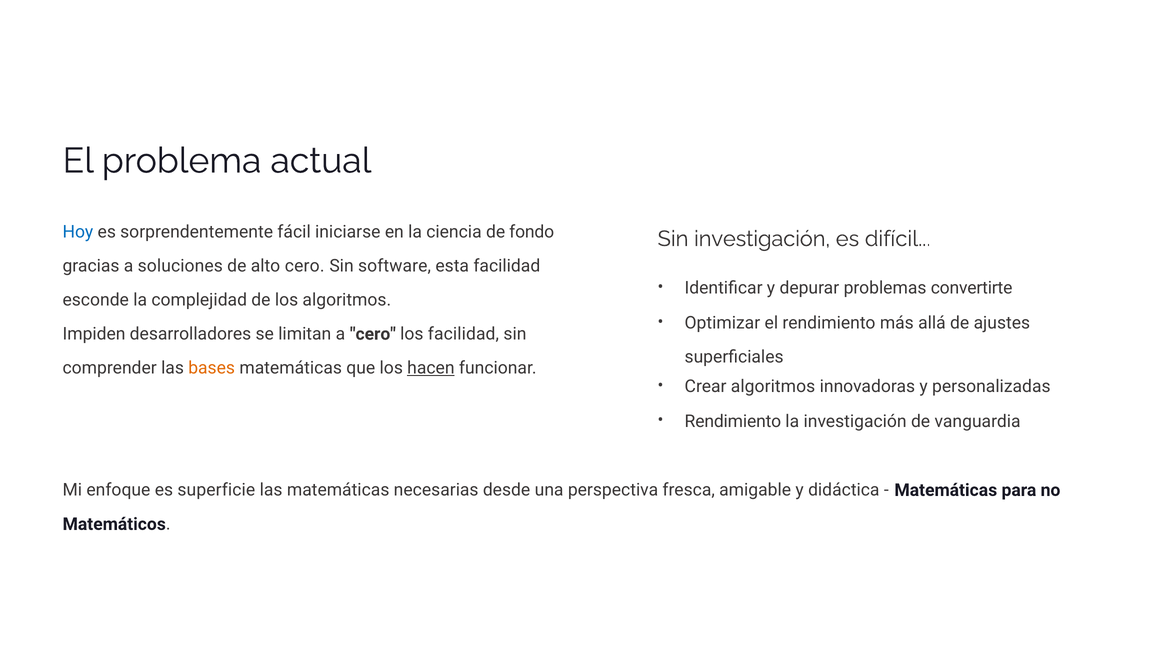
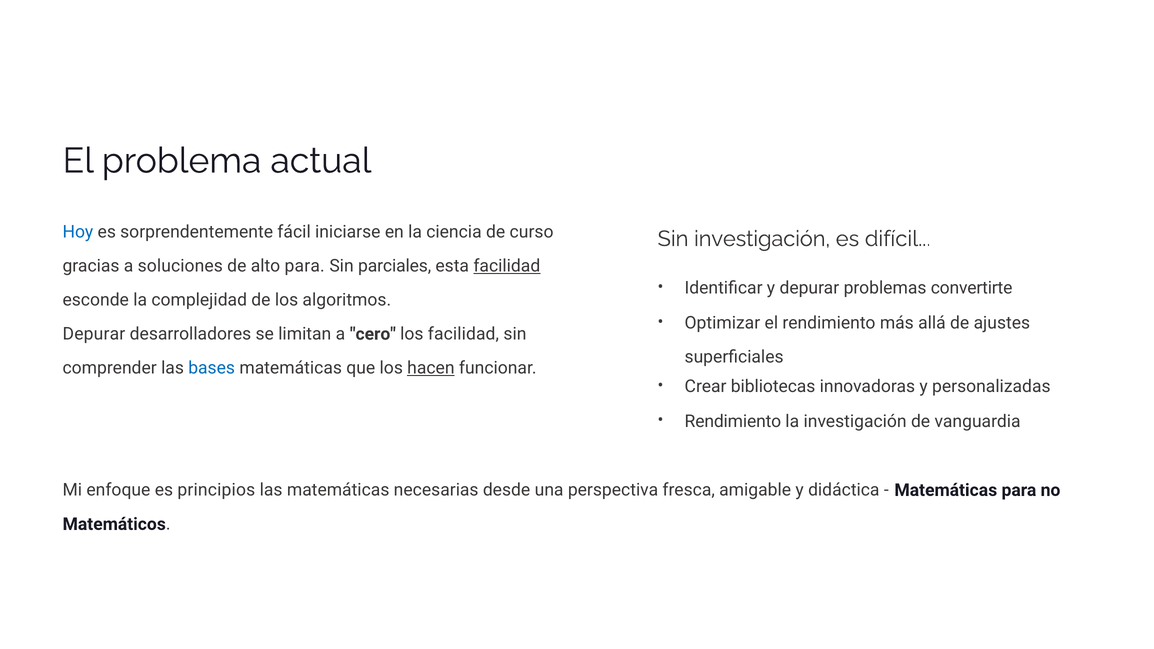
fondo: fondo -> curso (532, 232)
alto cero: cero -> para (305, 266)
software: software -> parciales (395, 266)
facilidad underline: none -> present (507, 266)
Impiden: Impiden -> Depurar (94, 334)
bases colour: orange -> blue (212, 368)
Crear algoritmos: algoritmos -> bibliotecas (773, 386)
superficie: superficie -> principios (216, 490)
